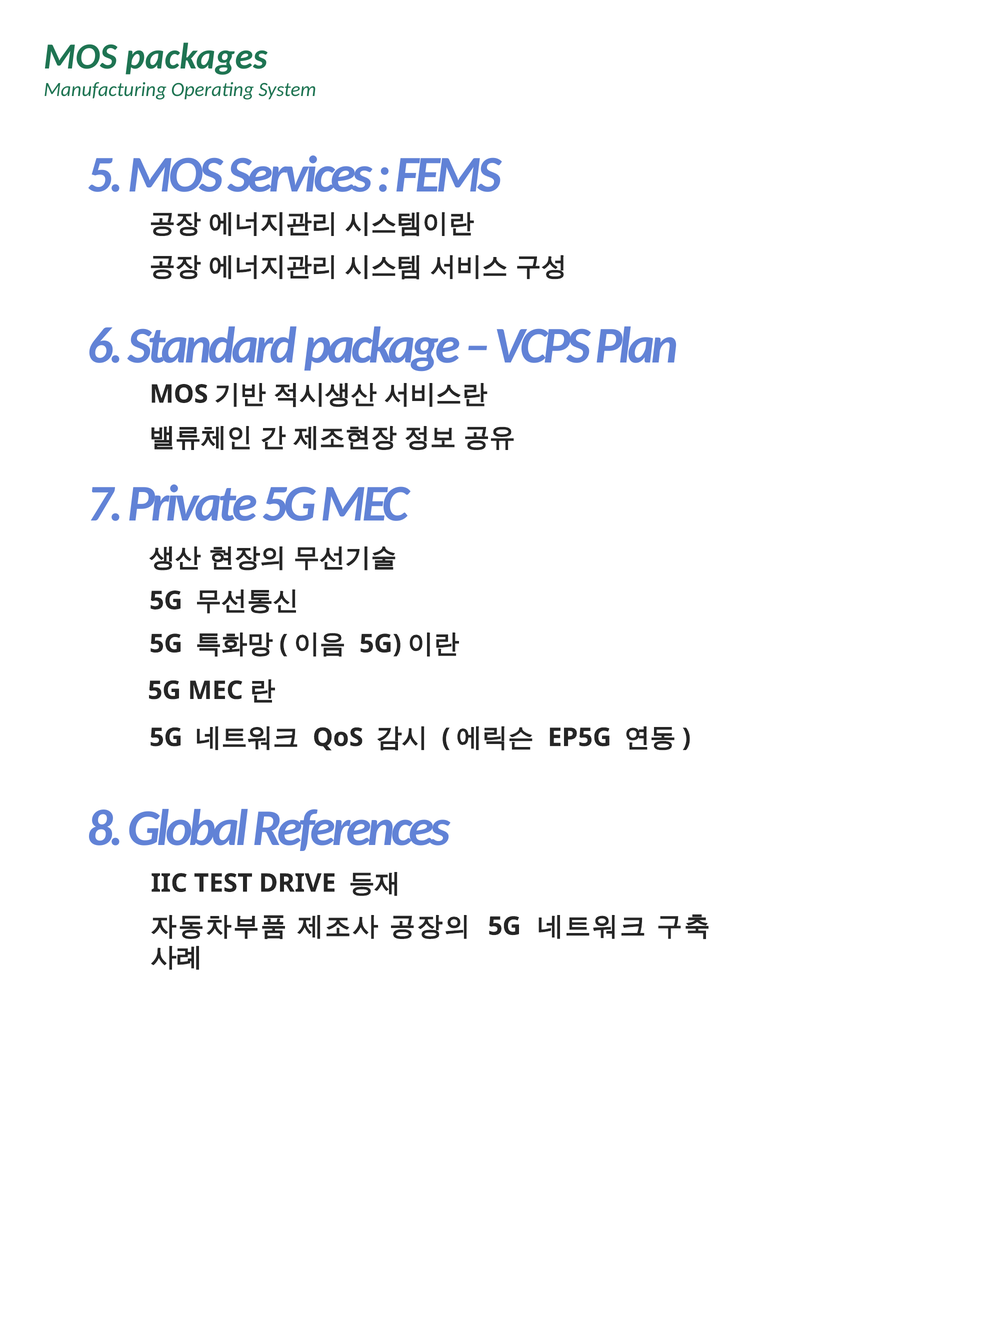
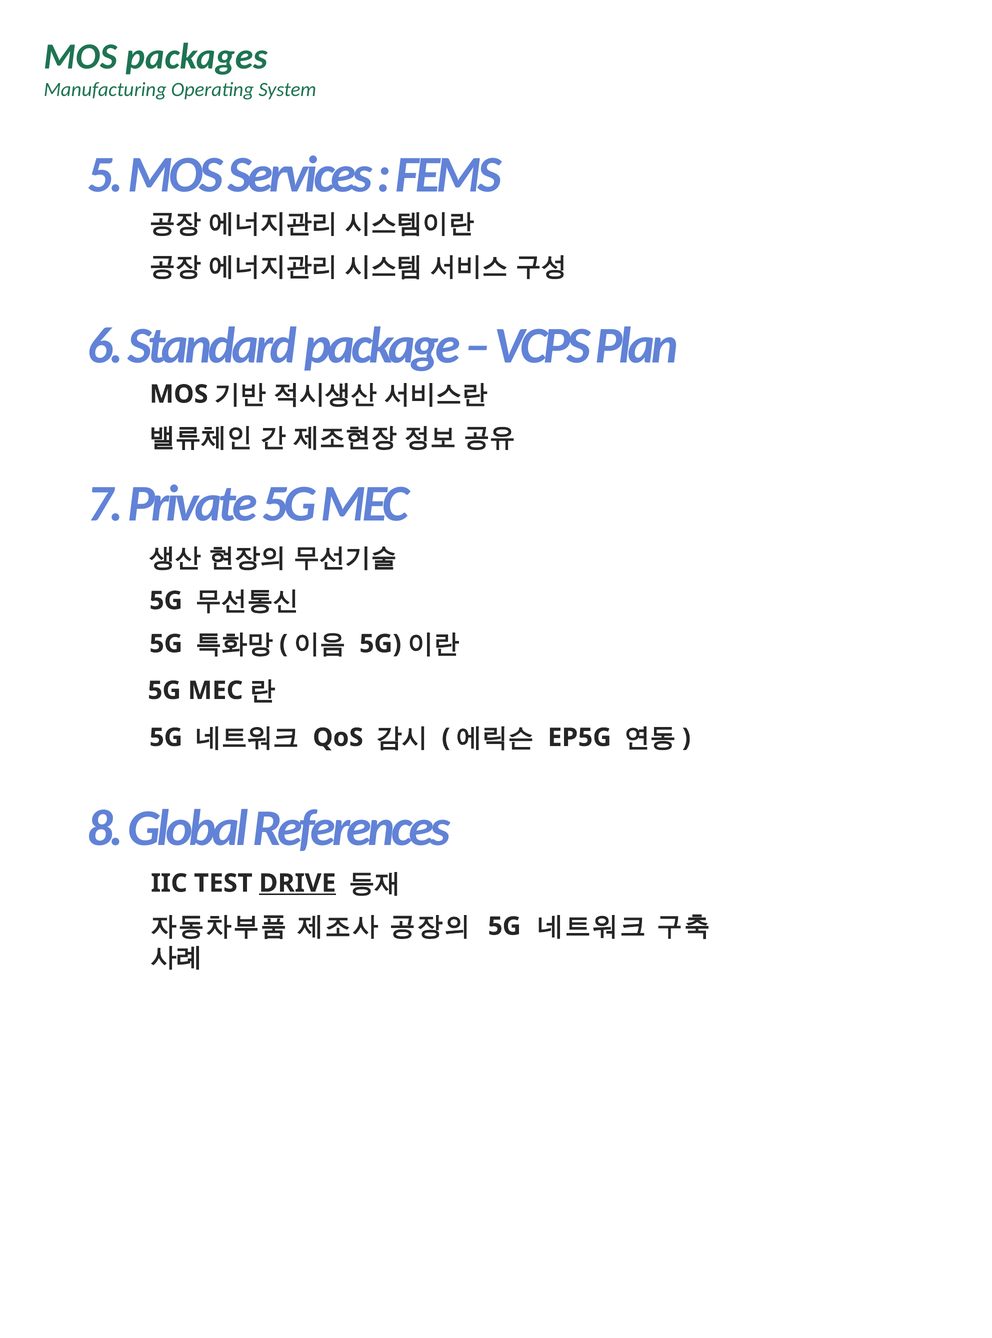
DRIVE underline: none -> present (297, 883)
